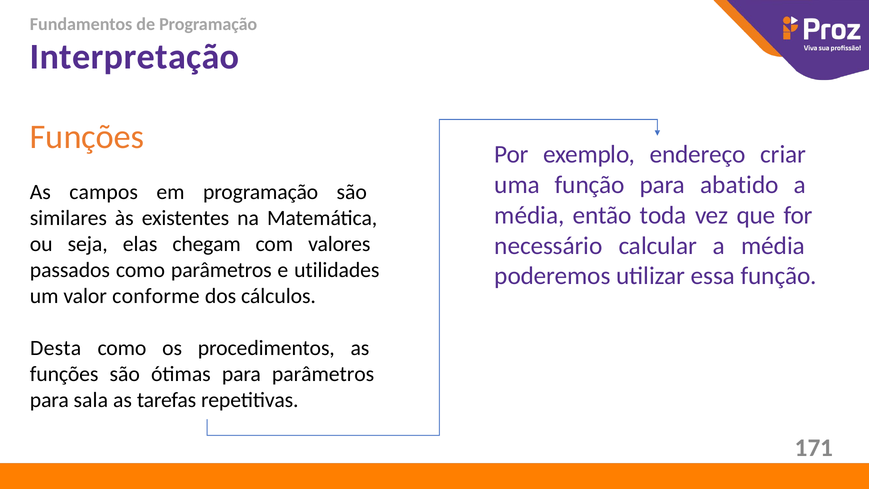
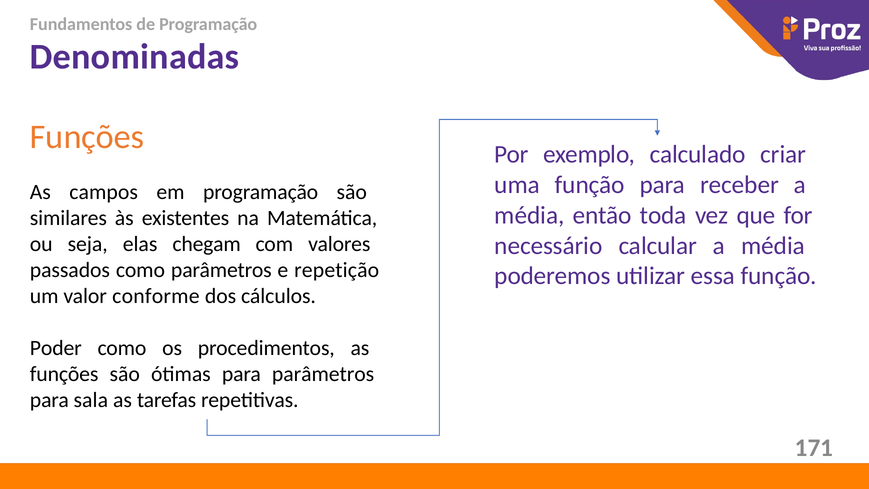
Interpretação: Interpretação -> Denominadas (135, 57)
endereço: endereço -> calculado (698, 154)
abatido: abatido -> receber (740, 185)
utilidades: utilidades -> repetição (337, 270)
Desta: Desta -> Poder (56, 348)
